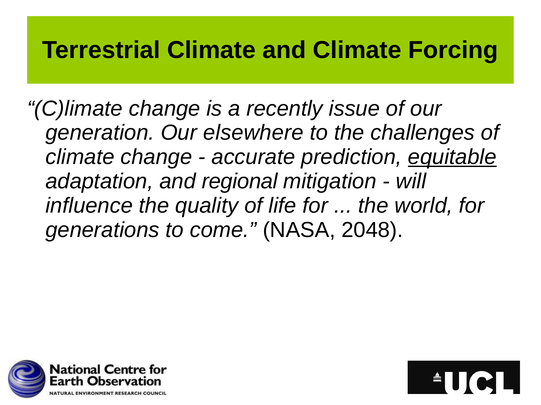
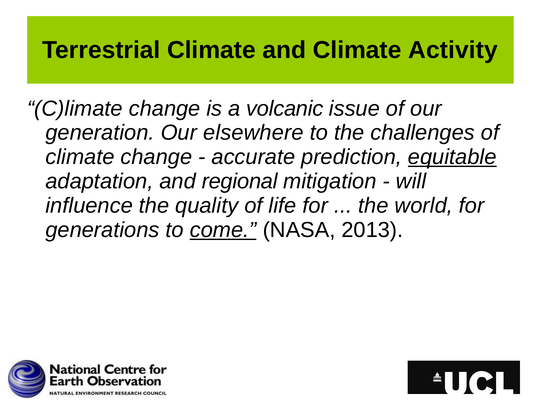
Forcing: Forcing -> Activity (453, 50)
recently: recently -> volcanic (285, 109)
come underline: none -> present (223, 230)
2048: 2048 -> 2013 (372, 230)
